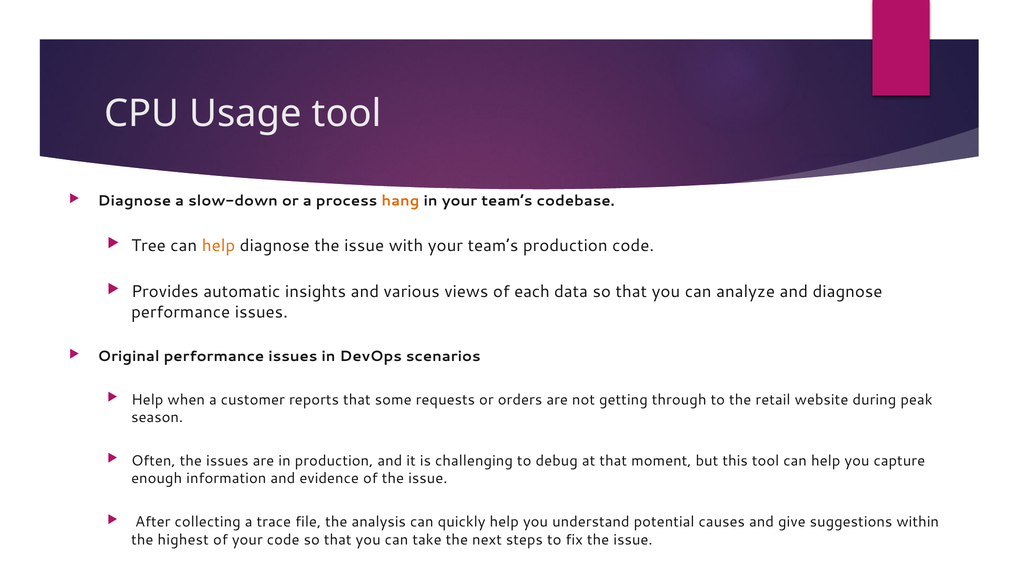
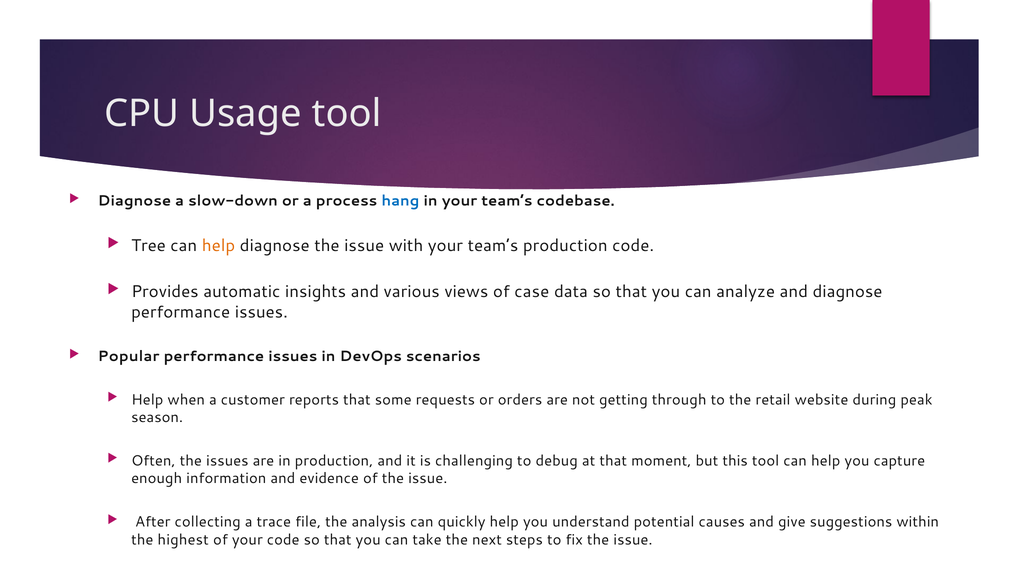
hang colour: orange -> blue (400, 201)
each: each -> case (532, 292)
Original: Original -> Popular (129, 356)
